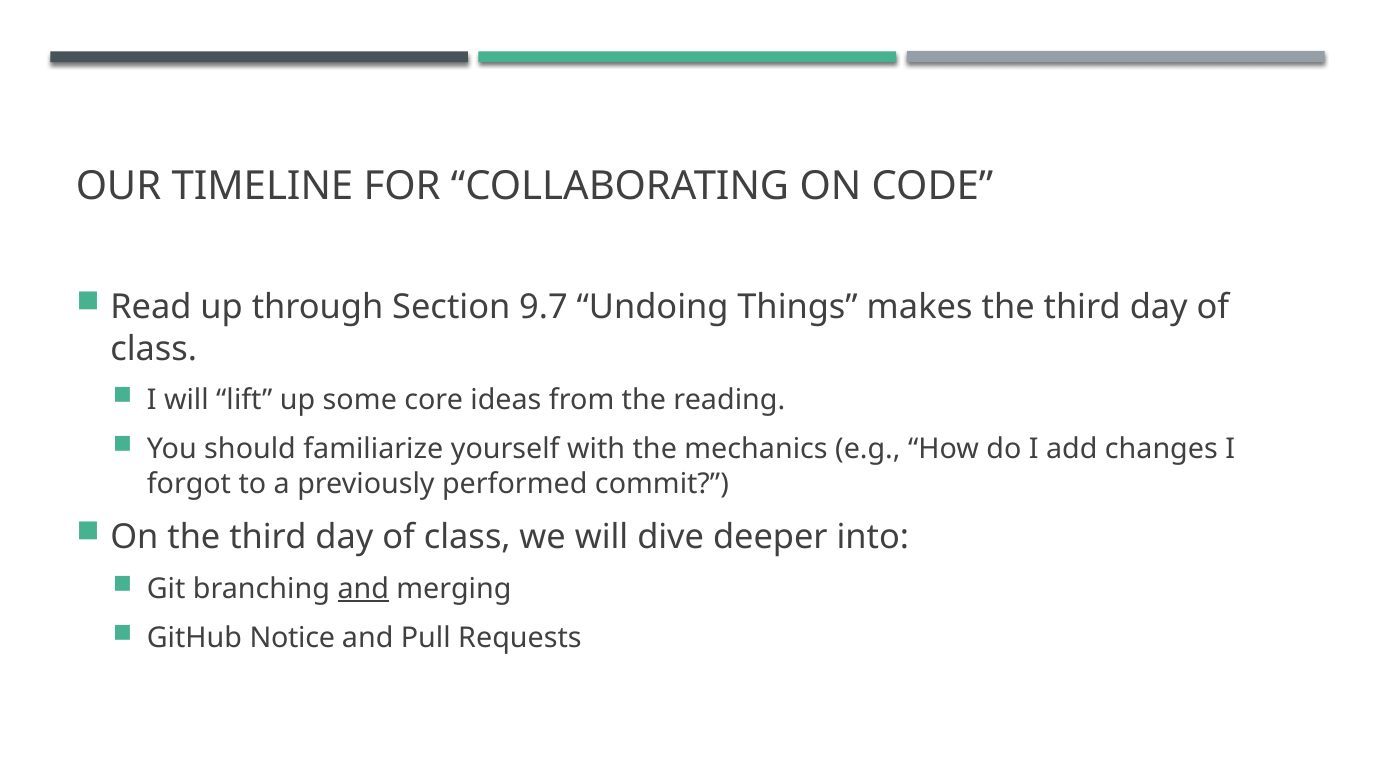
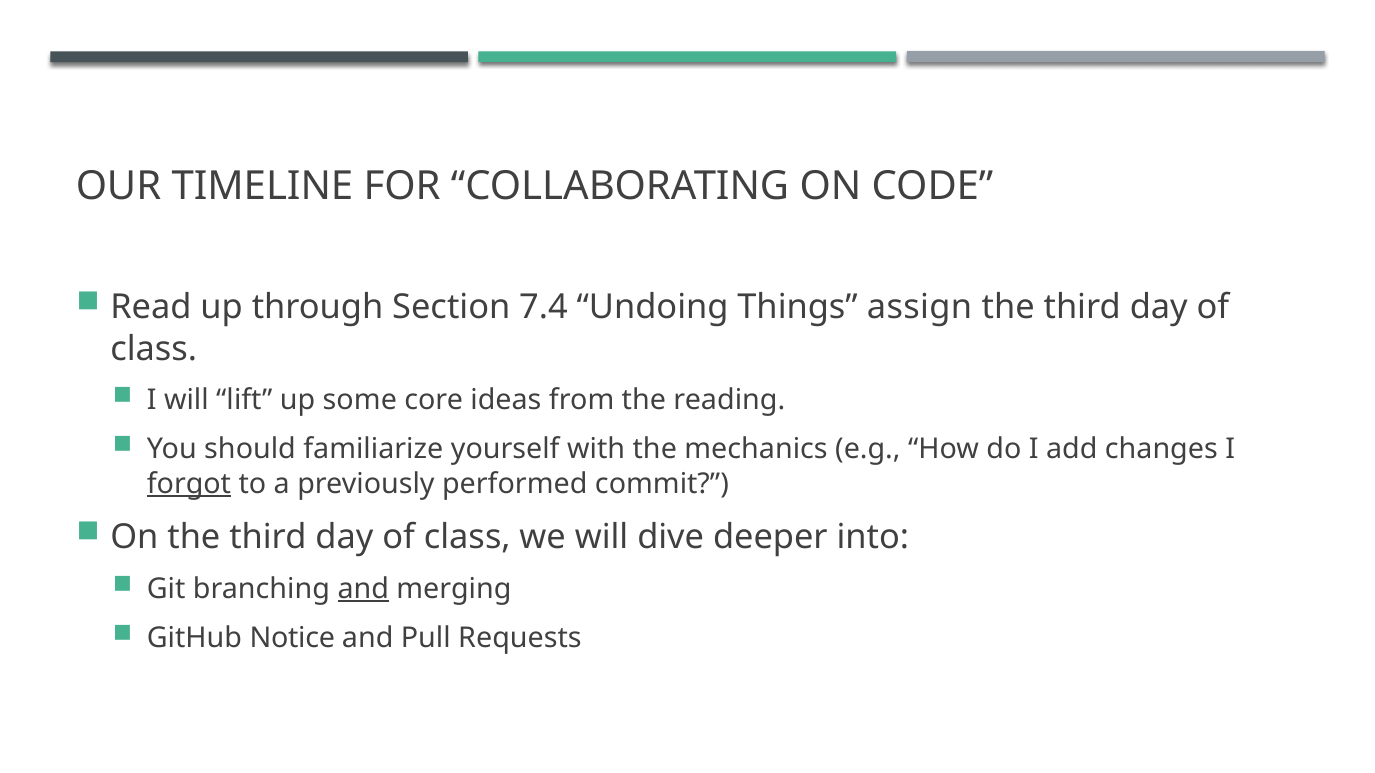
9.7: 9.7 -> 7.4 (543, 308)
makes: makes -> assign (920, 308)
forgot underline: none -> present (189, 484)
